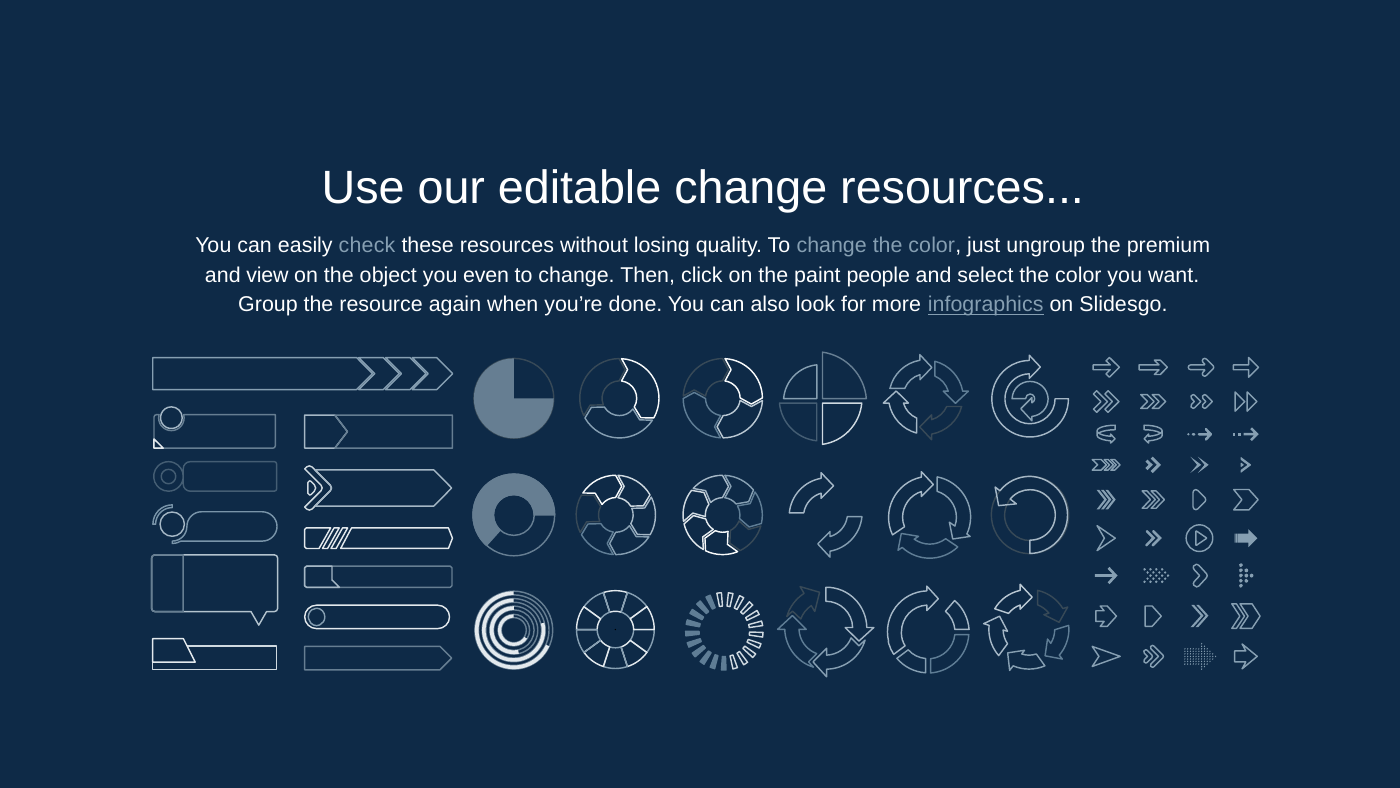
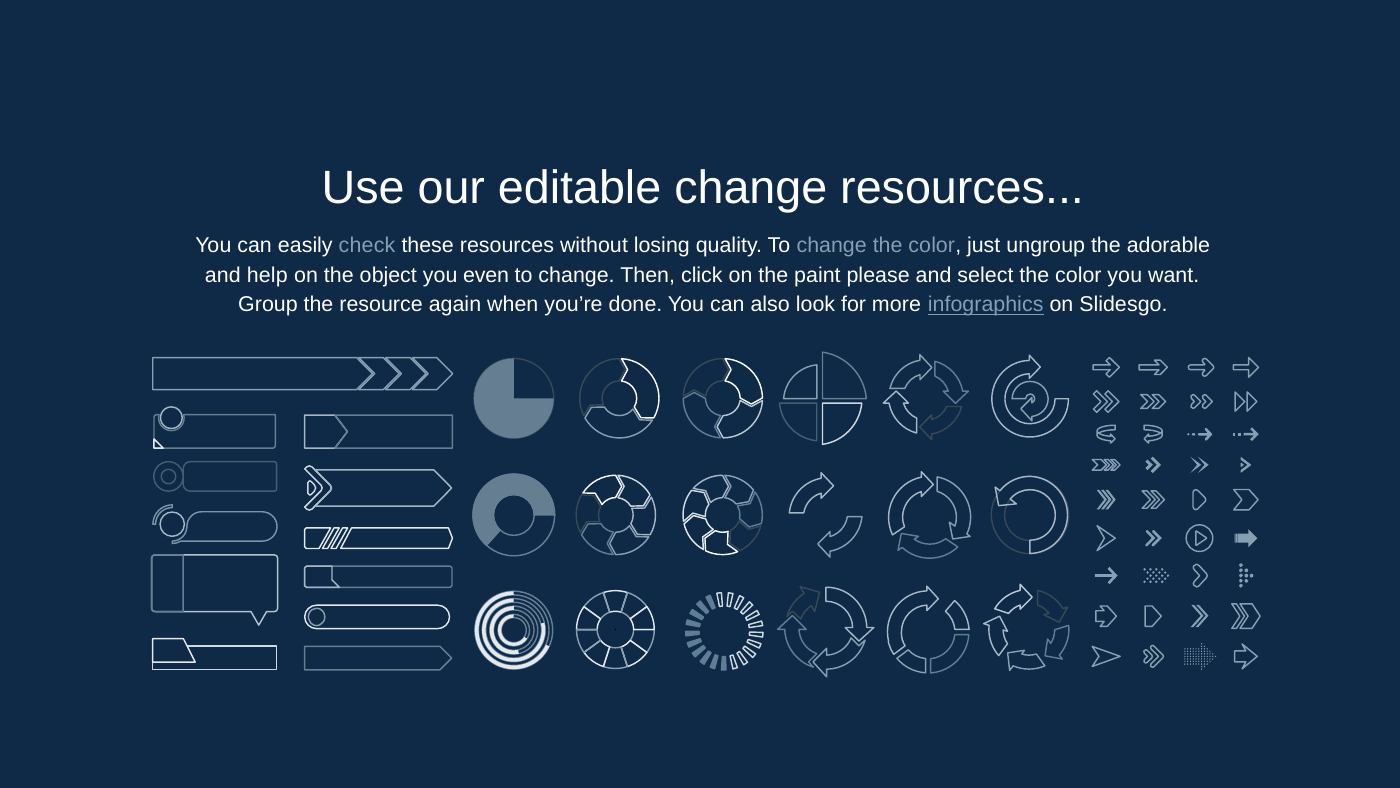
premium: premium -> adorable (1168, 246)
view: view -> help (267, 275)
people: people -> please (878, 275)
